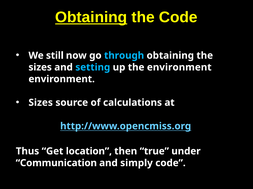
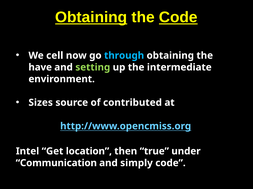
Code underline: none -> present (178, 17)
still: still -> cell (55, 56)
sizes: sizes -> have (40, 68)
setting colour: light blue -> light green (93, 68)
the environment: environment -> intermediate (179, 68)
calculations: calculations -> contributed (132, 103)
Thus: Thus -> Intel (27, 152)
